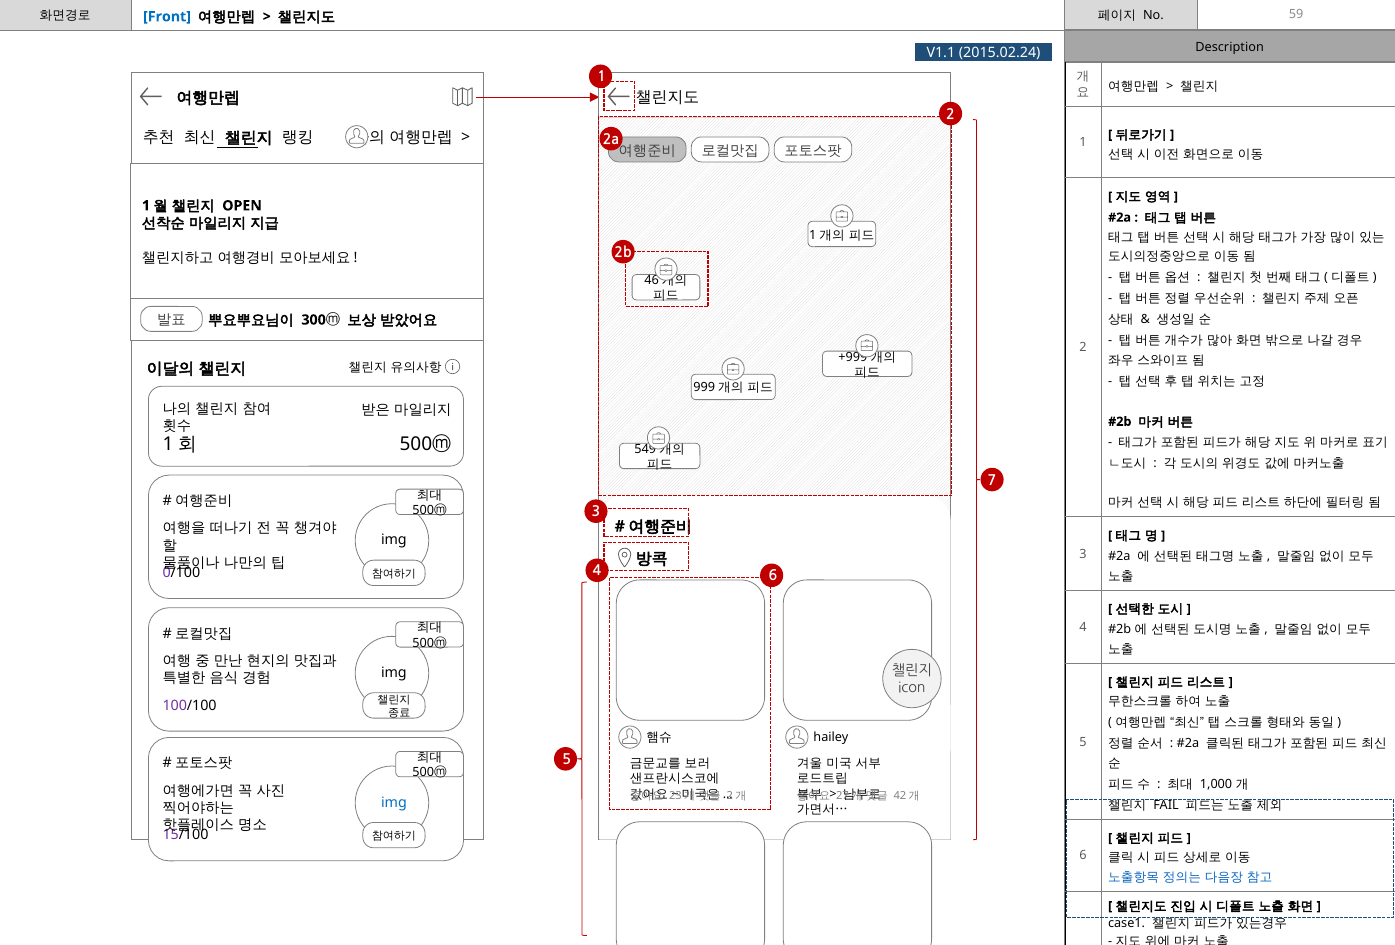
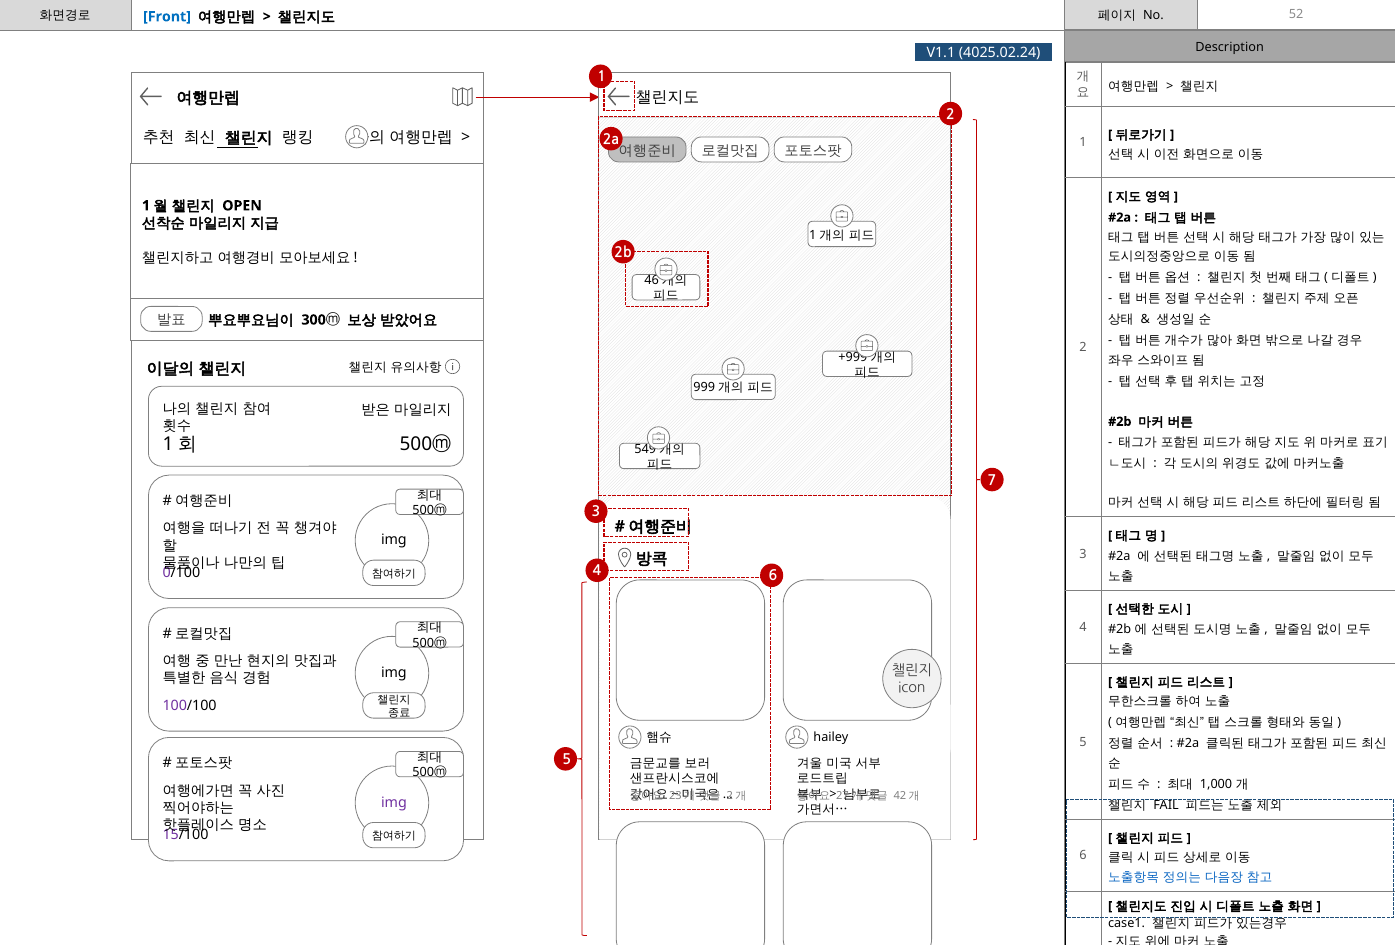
59: 59 -> 52 (1296, 15)
2015.02.24: 2015.02.24 -> 4025.02.24 (1000, 53)
img colour: blue -> purple (394, 802)
